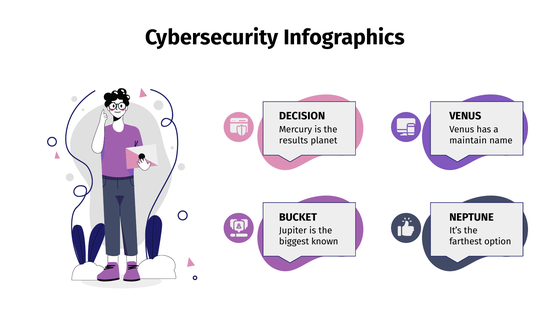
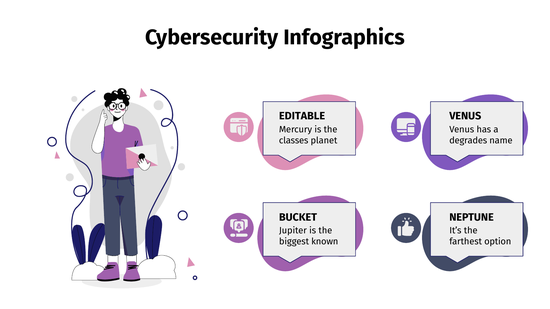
DECISION: DECISION -> EDITABLE (302, 116)
results: results -> classes (294, 141)
maintain: maintain -> degrades (468, 141)
